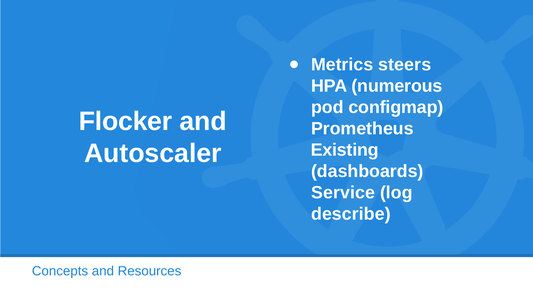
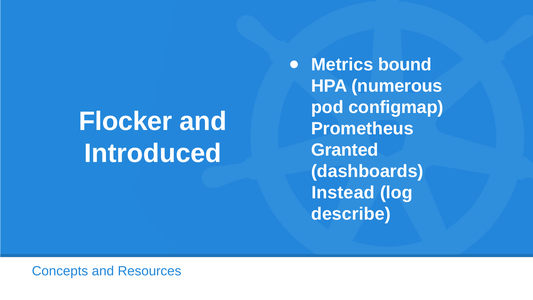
steers: steers -> bound (405, 64)
Autoscaler: Autoscaler -> Introduced (153, 153)
Existing: Existing -> Granted (345, 150)
Service: Service -> Instead (343, 192)
